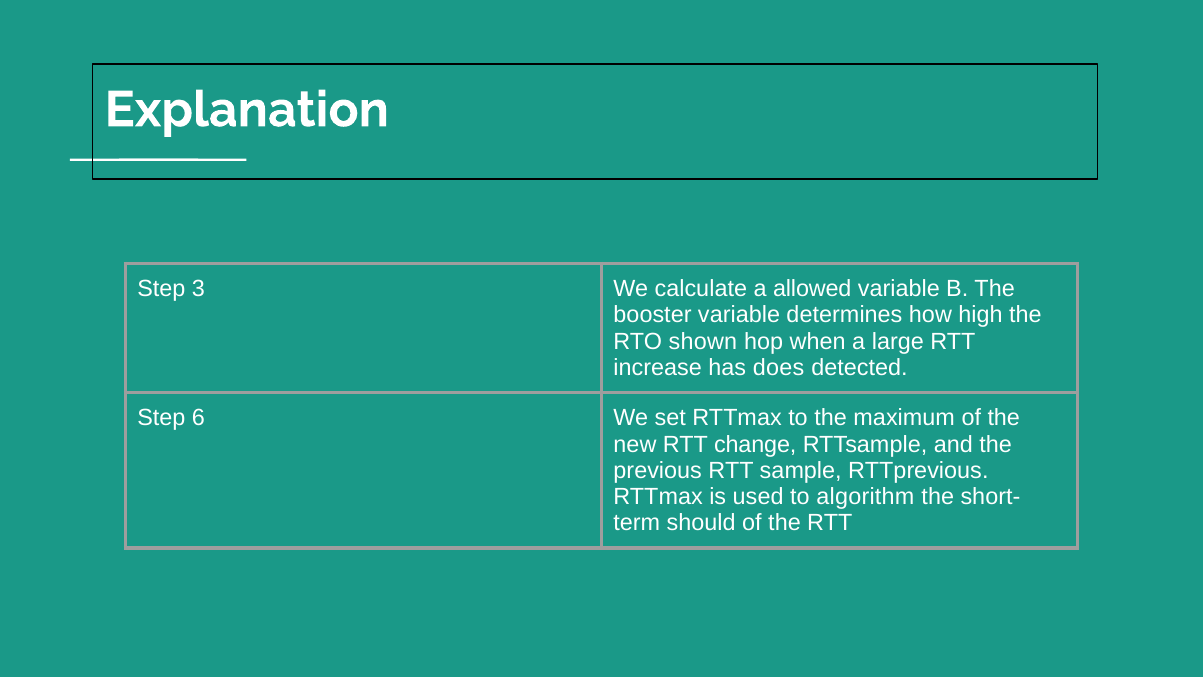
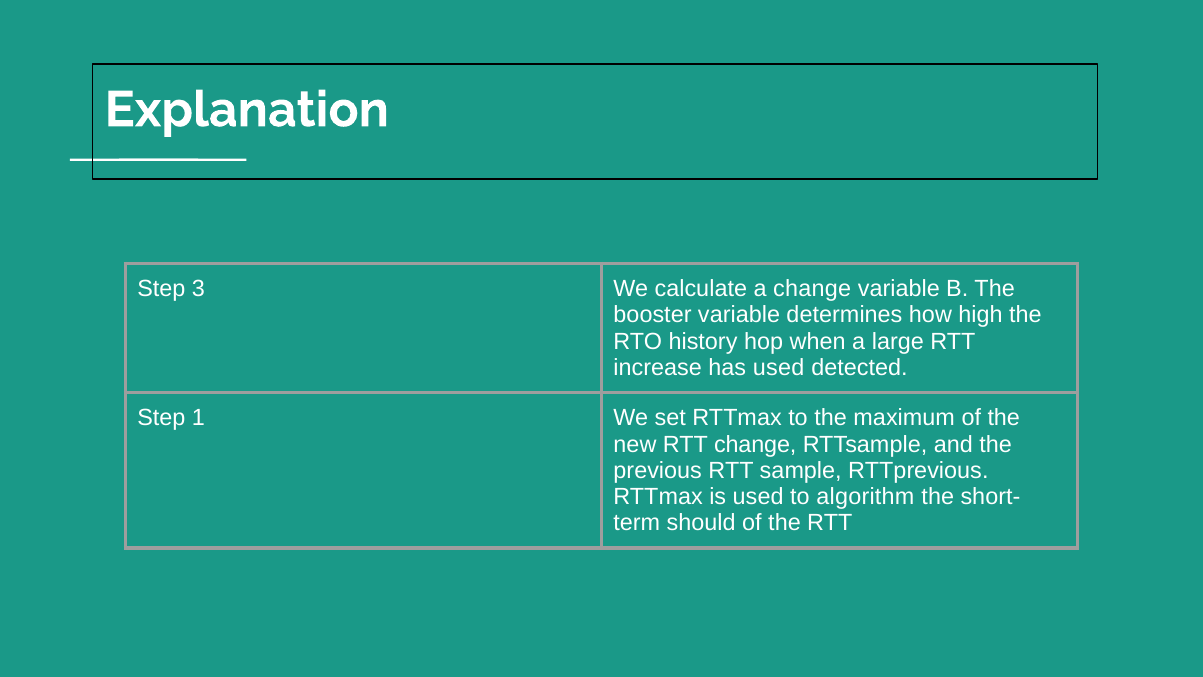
a allowed: allowed -> change (812, 289)
shown: shown -> history (703, 341)
has does: does -> used (779, 368)
6: 6 -> 1 (198, 418)
